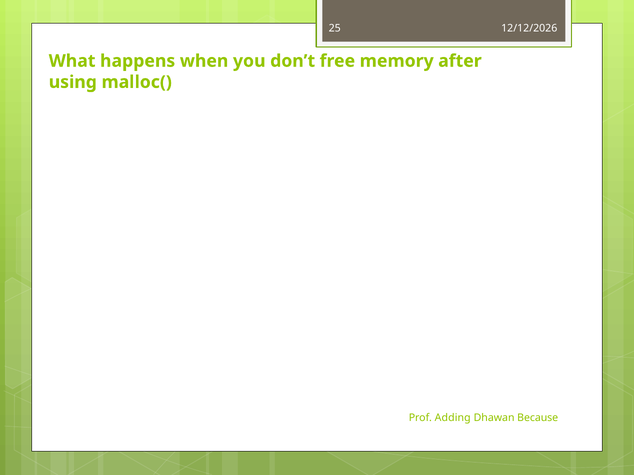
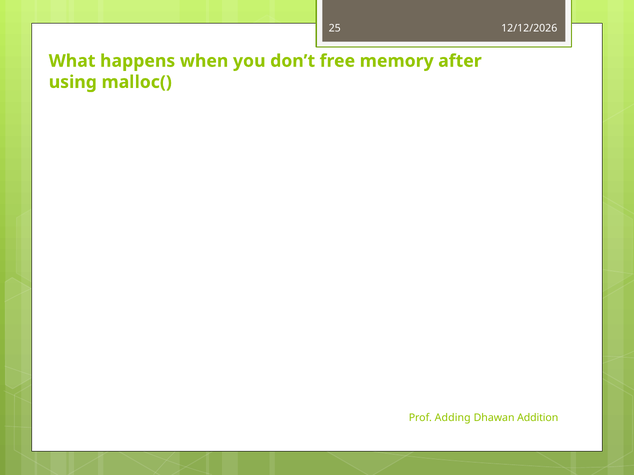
Because: Because -> Addition (538, 418)
